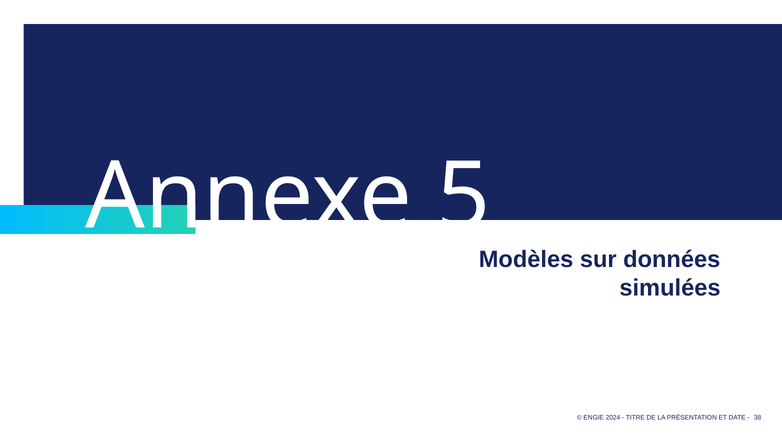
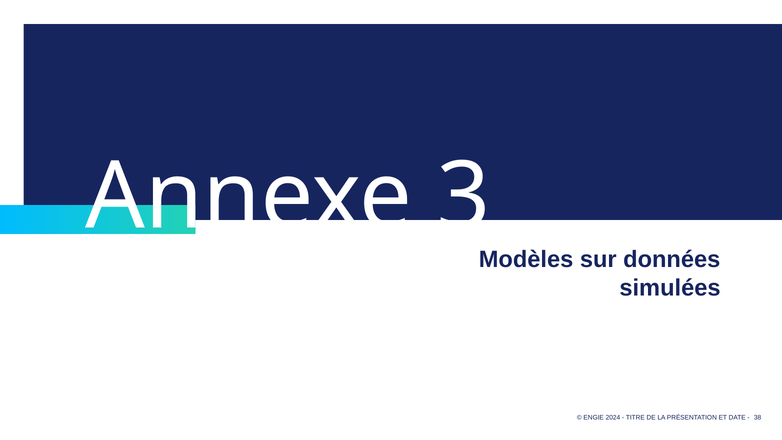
5: 5 -> 3 (463, 197)
